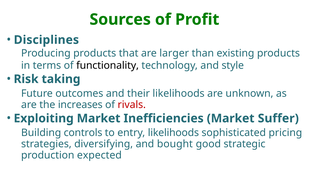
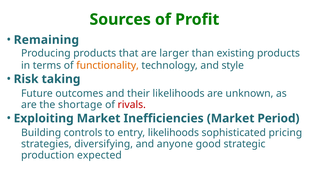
Disciplines: Disciplines -> Remaining (46, 40)
functionality colour: black -> orange (108, 65)
increases: increases -> shortage (80, 105)
Suffer: Suffer -> Period (278, 118)
bought: bought -> anyone (175, 144)
